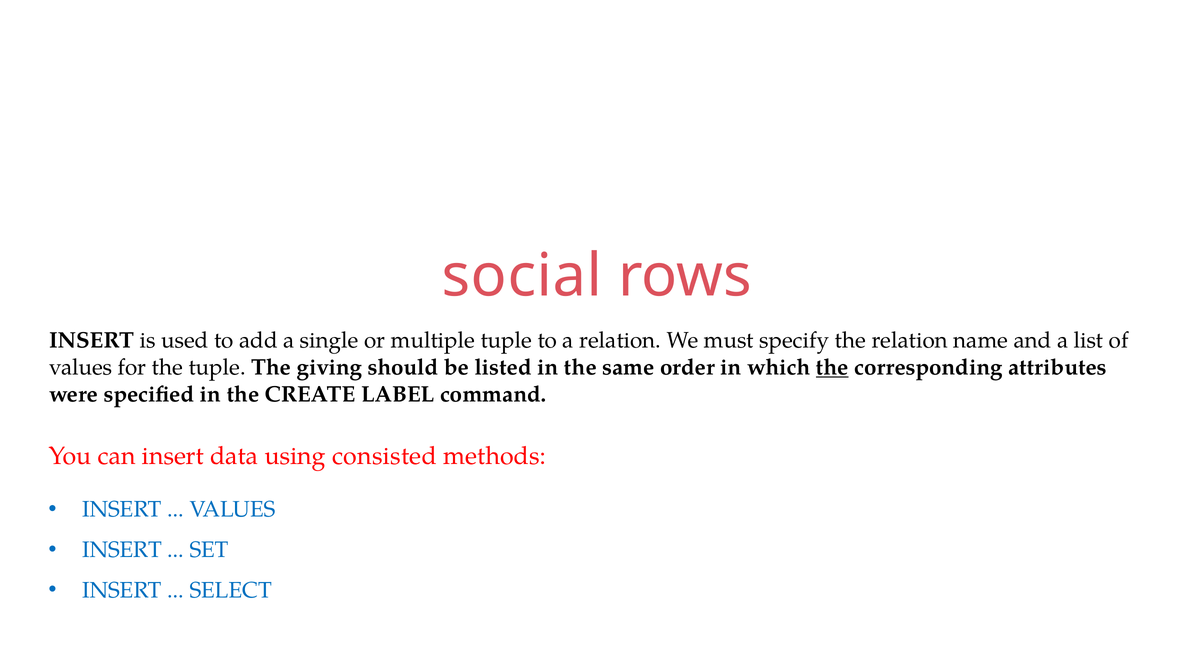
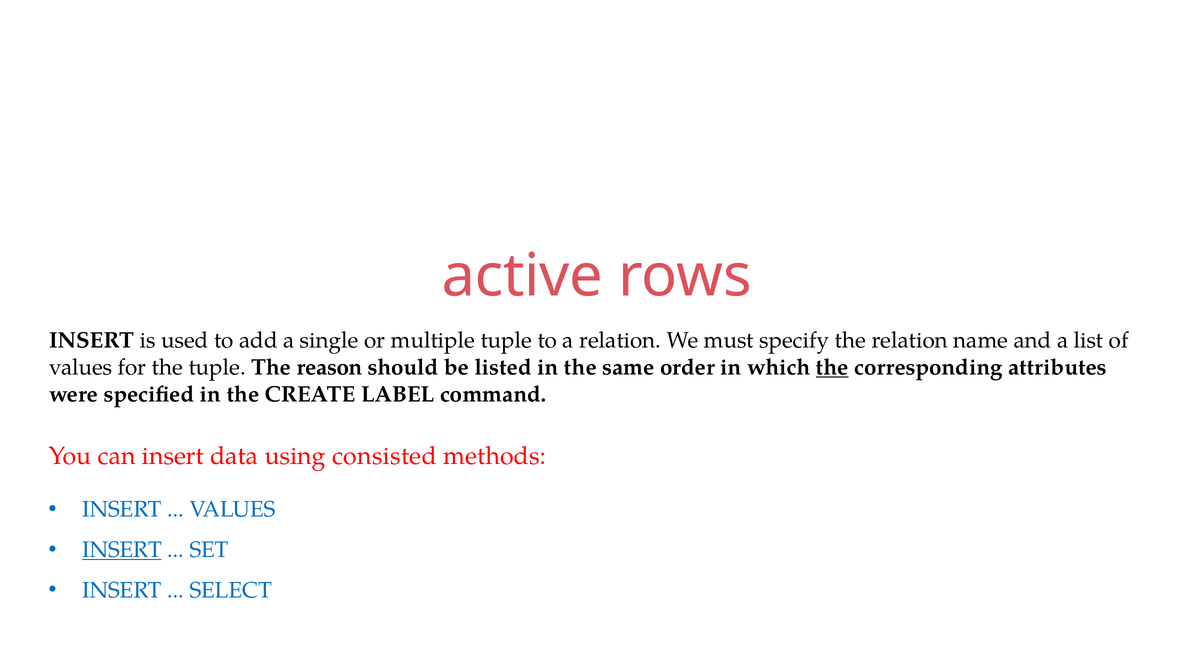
social: social -> active (522, 276)
giving: giving -> reason (330, 367)
INSERT underline: none -> present (122, 550)
